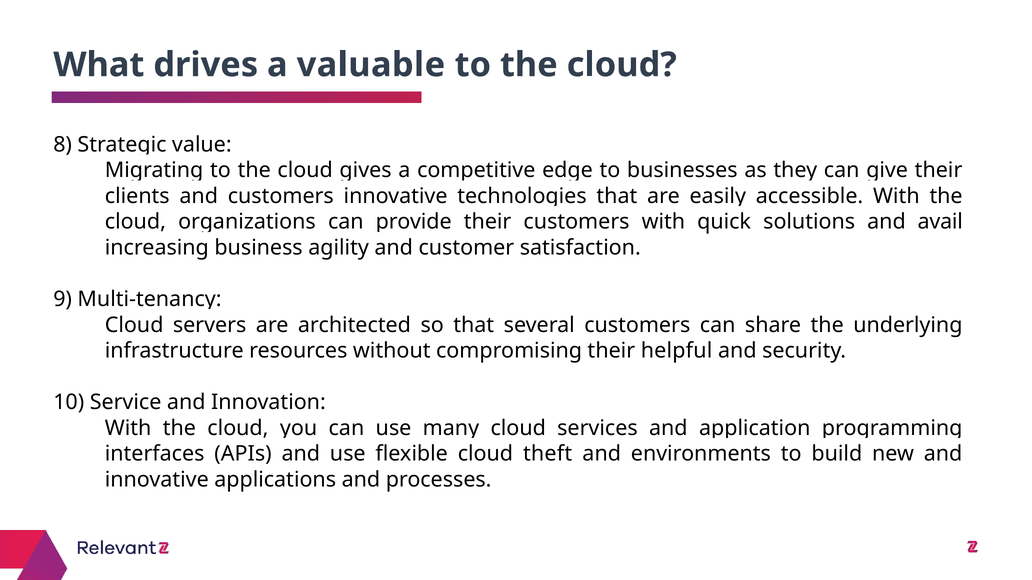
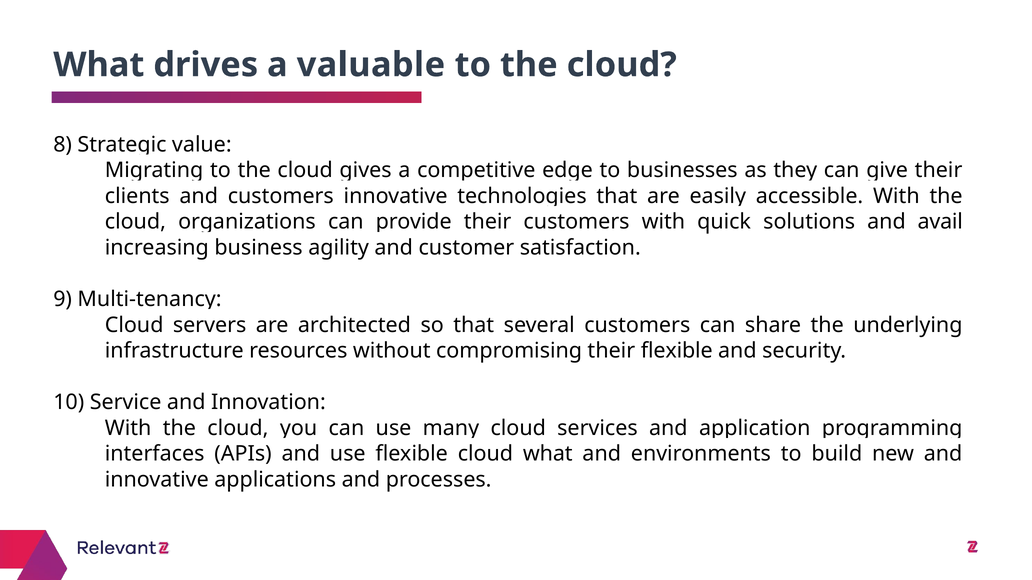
their helpful: helpful -> flexible (677, 351)
theft: theft -> what (548, 454)
